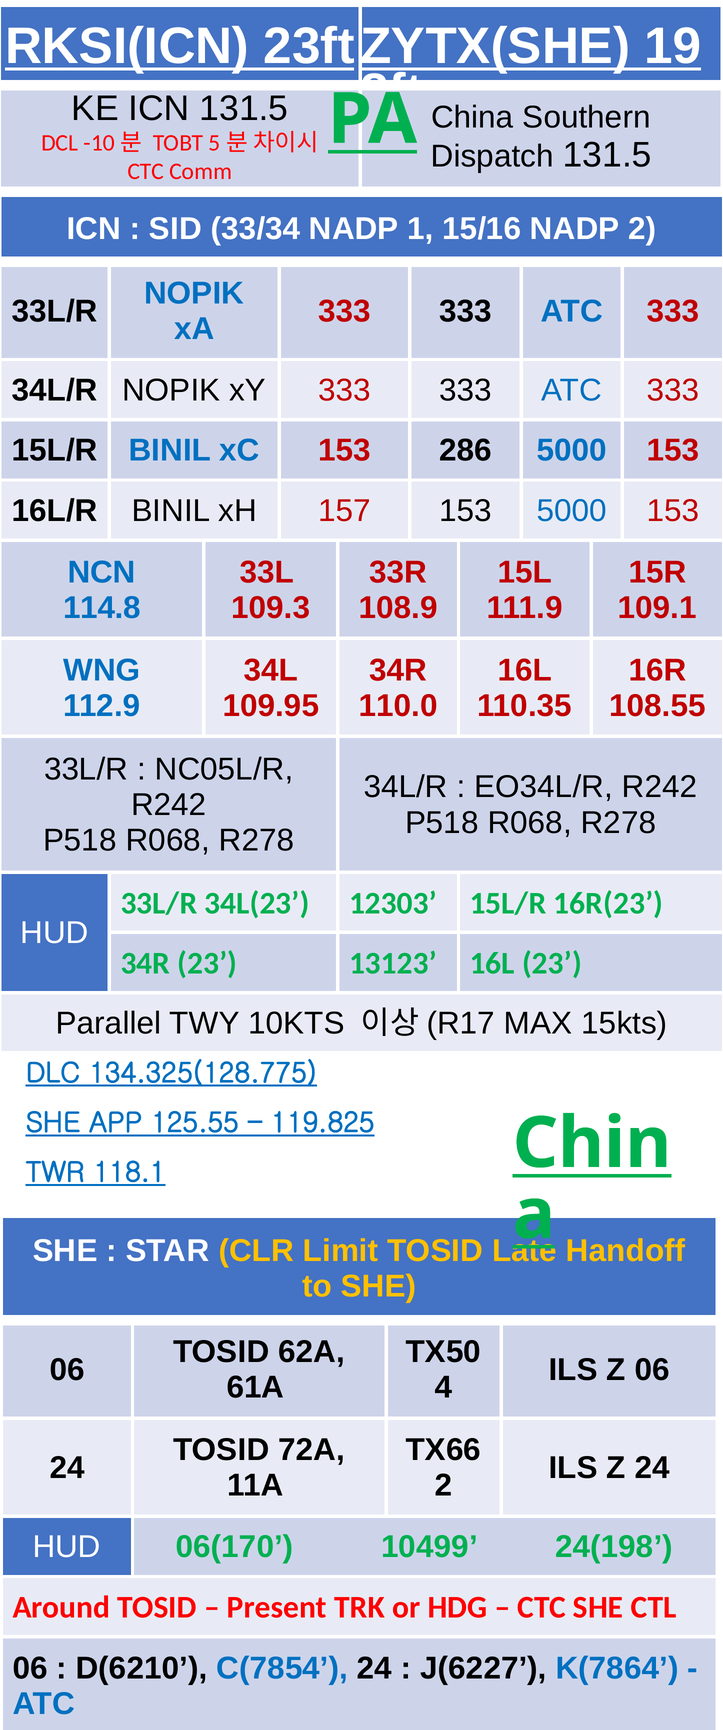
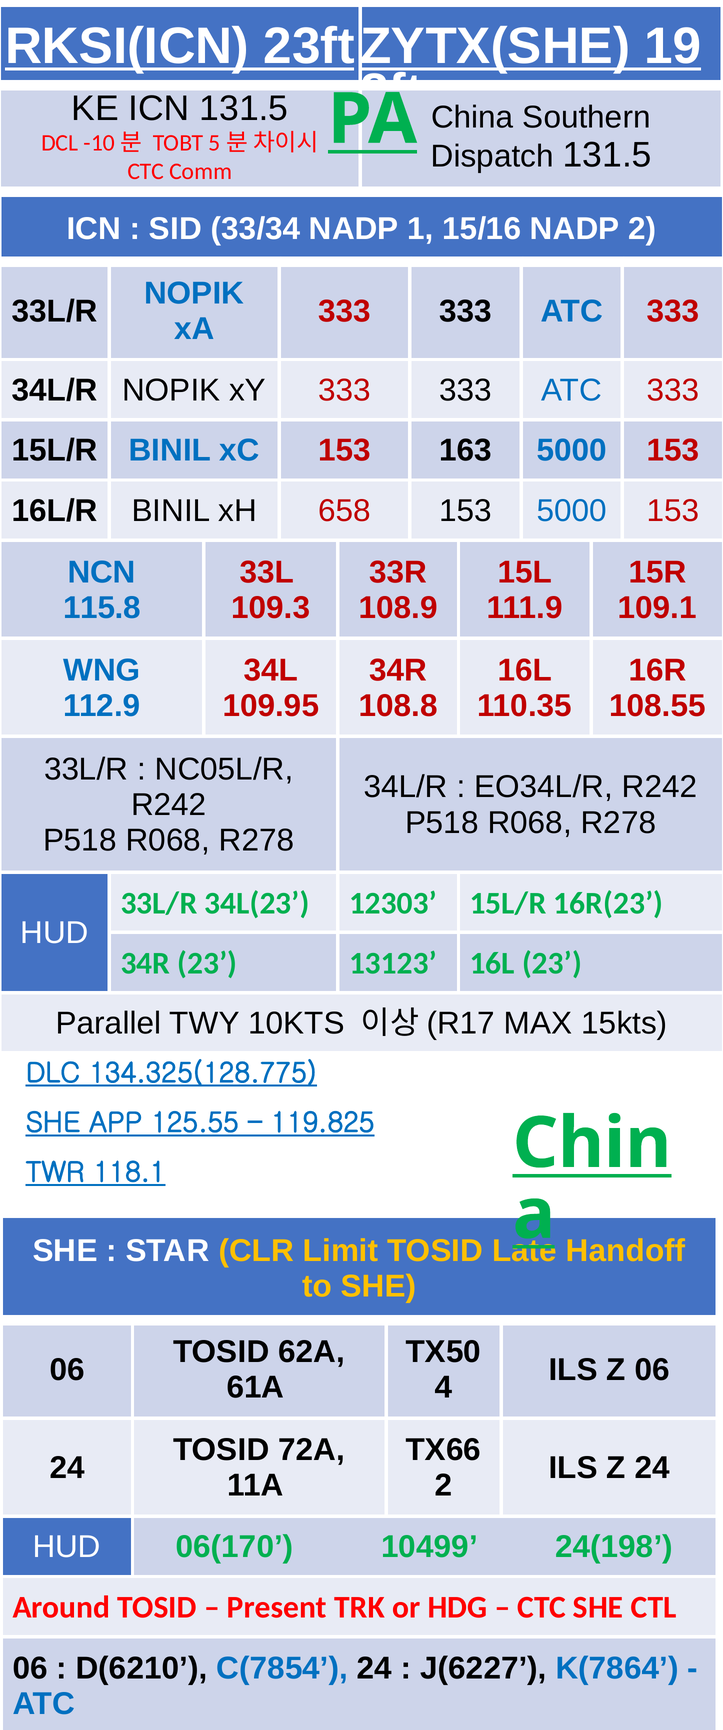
286: 286 -> 163 (465, 451)
157: 157 -> 658 (344, 511)
114.8: 114.8 -> 115.8 (102, 608)
110.0: 110.0 -> 108.8 (398, 706)
